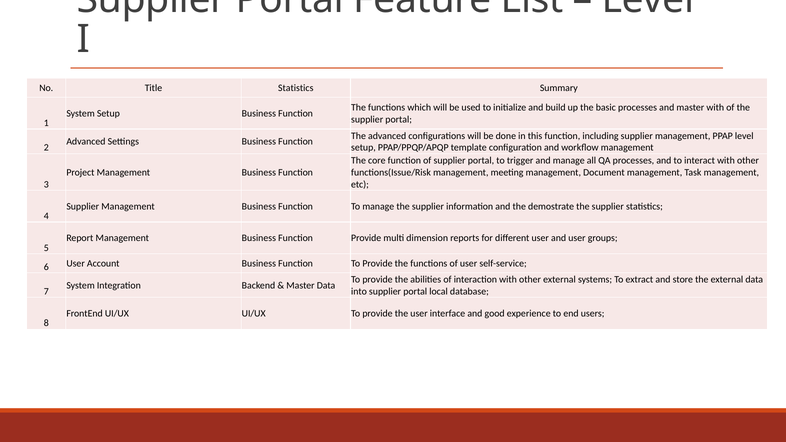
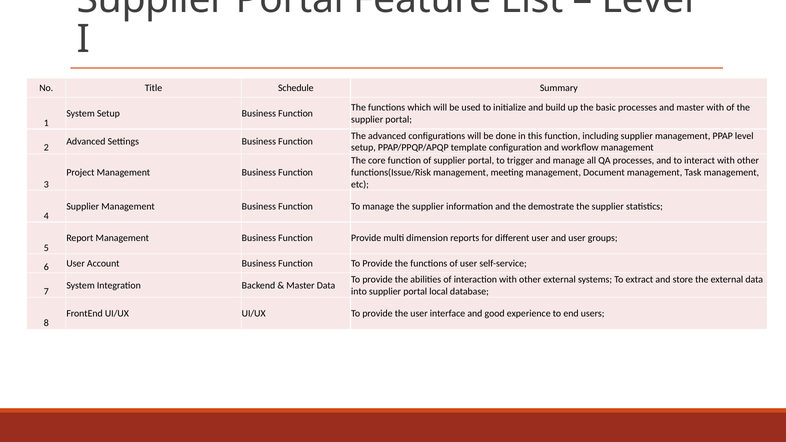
Title Statistics: Statistics -> Schedule (296, 88)
